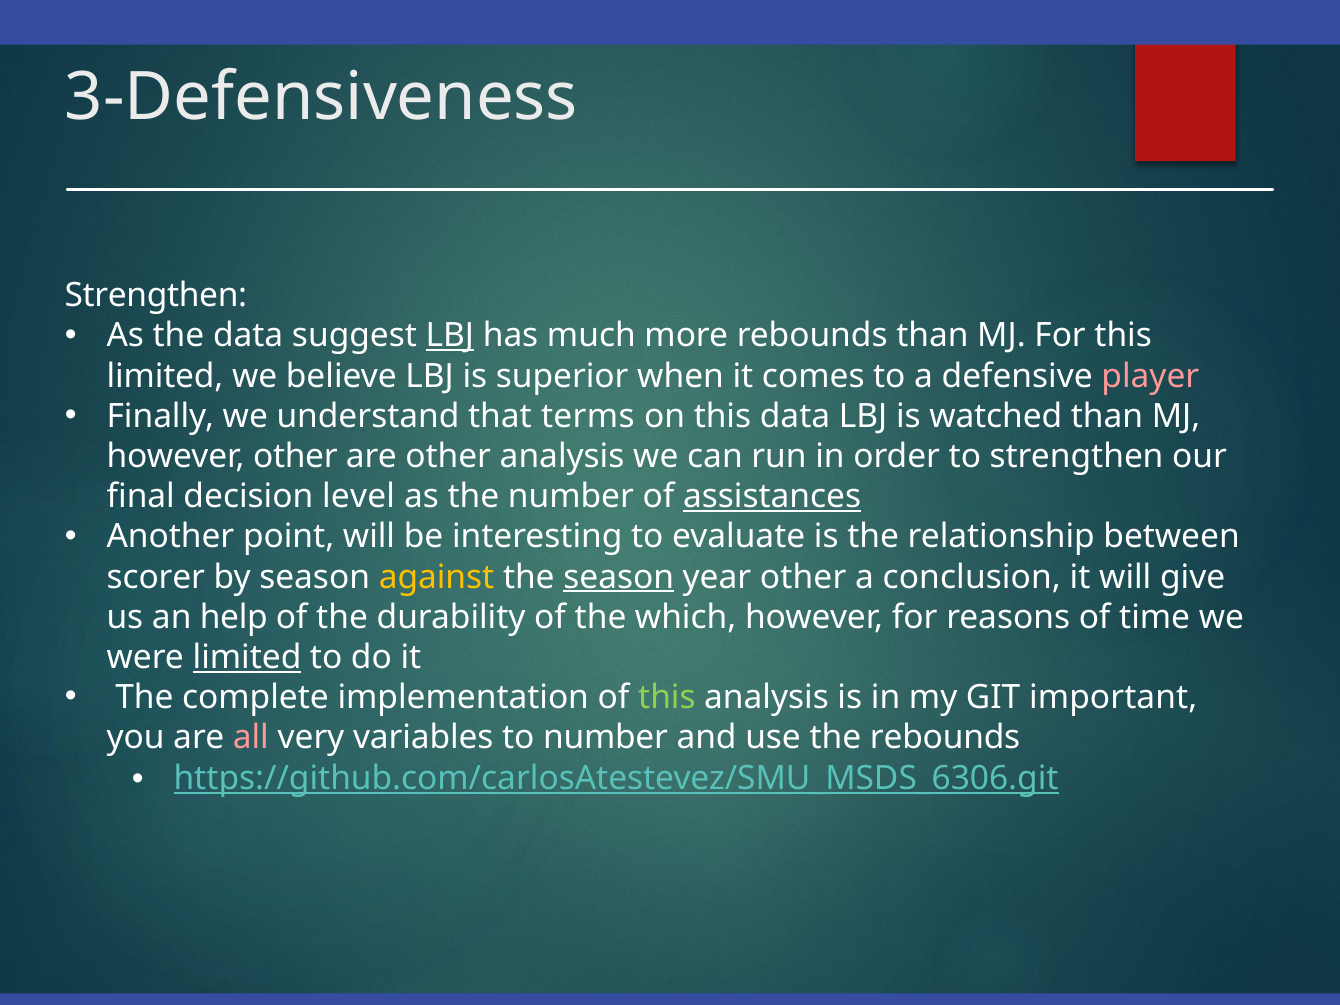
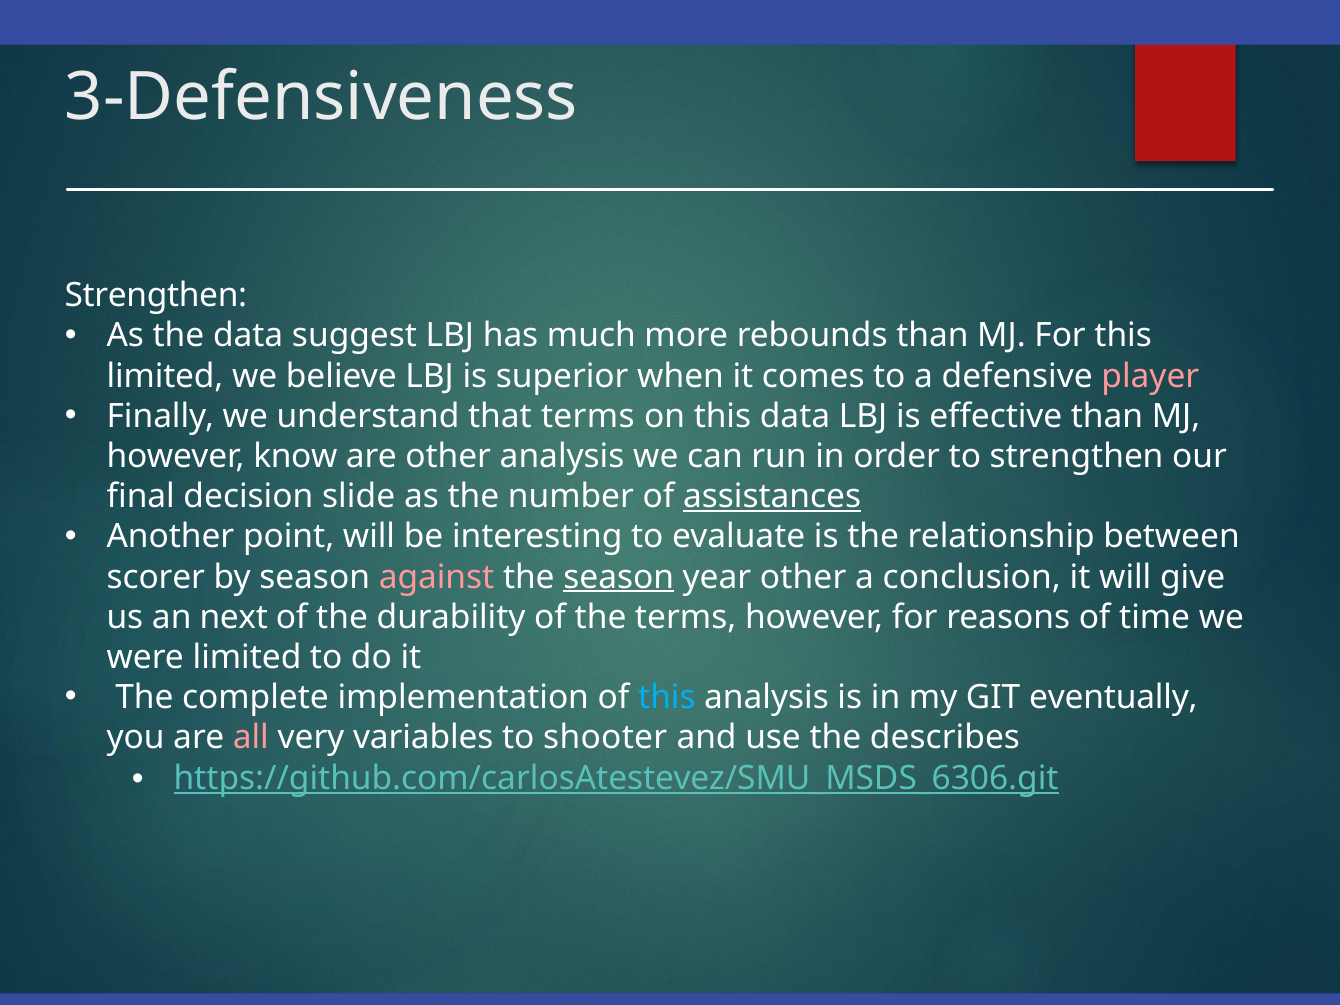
LBJ underline: present -> none (450, 336)
watched: watched -> effective (996, 416)
however other: other -> know (295, 456)
level: level -> slide (359, 497)
against colour: yellow -> pink (437, 577)
help: help -> next (234, 617)
the which: which -> terms (686, 617)
limited underline: present -> none (247, 657)
this colour: light green -> light blue (667, 698)
important: important -> eventually (1113, 698)
to number: number -> shooter (605, 738)
the rebounds: rebounds -> describes (945, 738)
